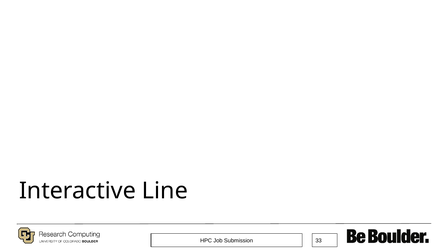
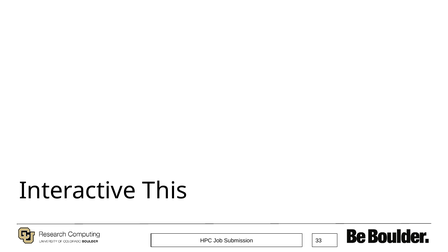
Line: Line -> This (165, 191)
